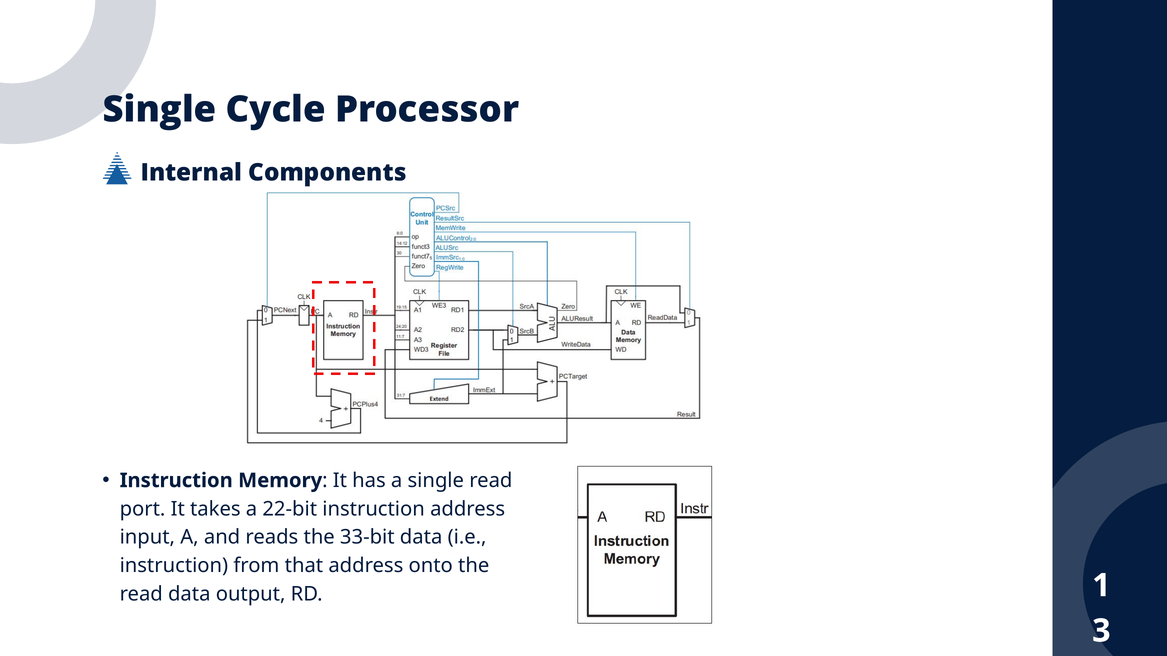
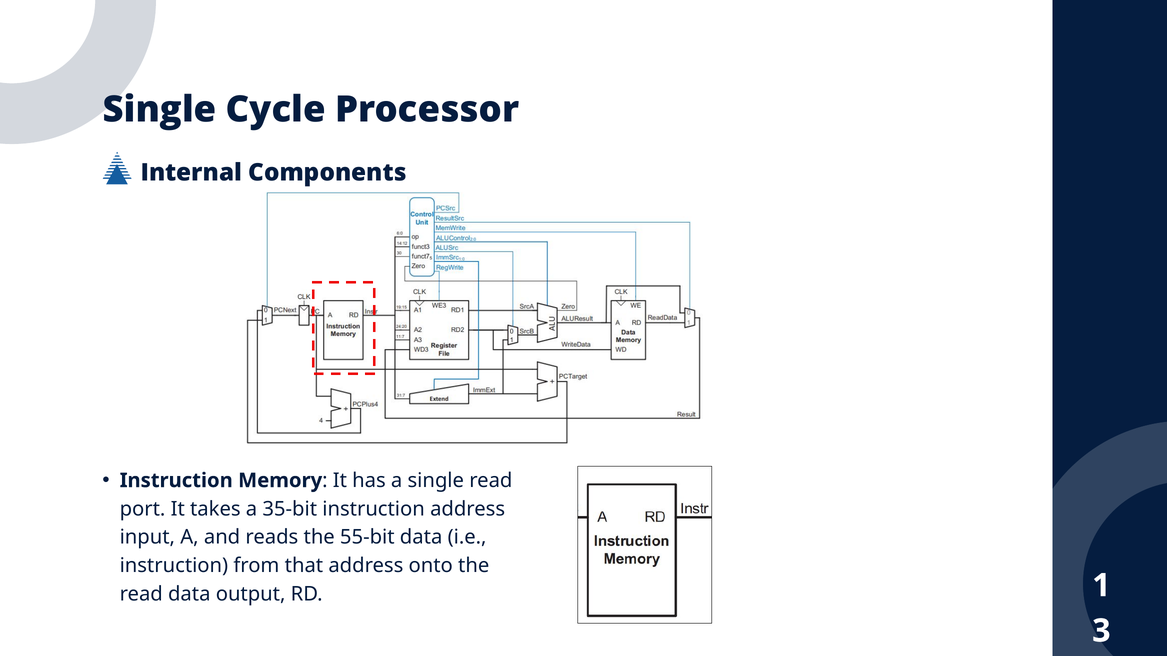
22-bit: 22-bit -> 35-bit (290, 509)
33-bit: 33-bit -> 55-bit (367, 538)
